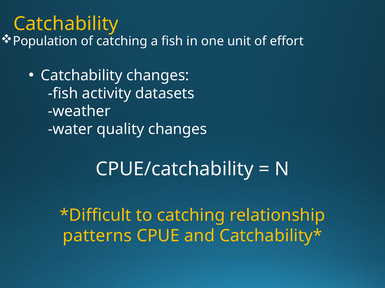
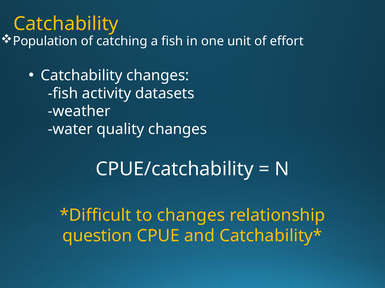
to catching: catching -> changes (191, 216)
patterns: patterns -> question (97, 236)
